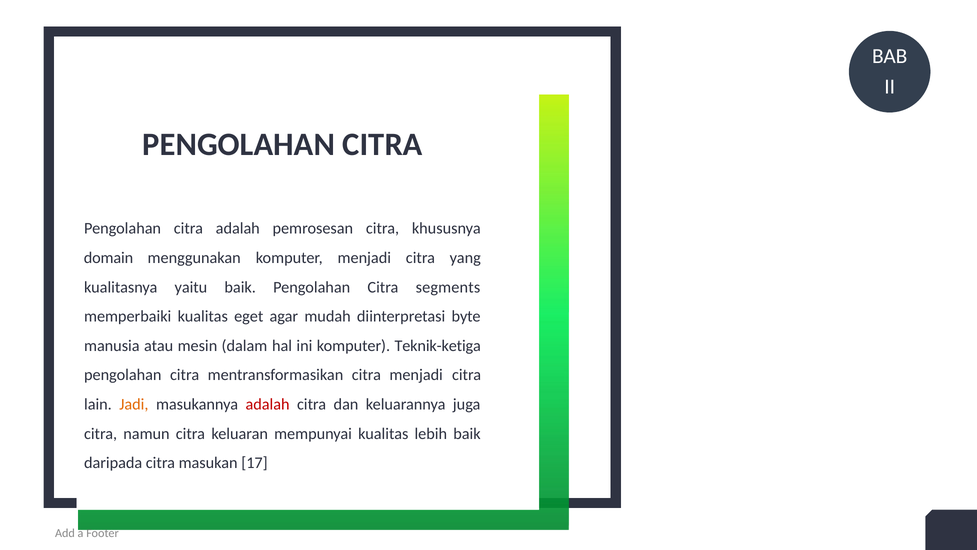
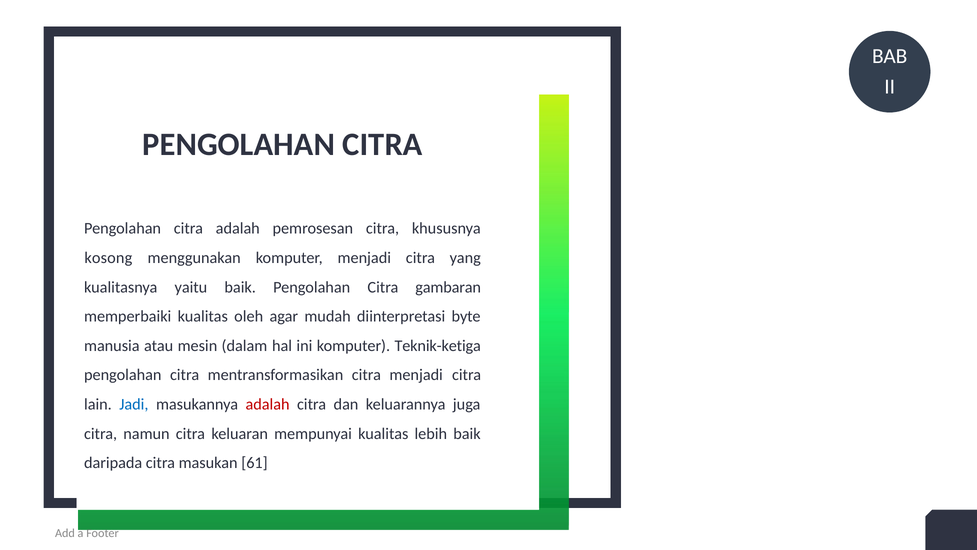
domain: domain -> kosong (108, 258)
segments: segments -> gambaran (448, 287)
eget: eget -> oleh (249, 316)
Jadi colour: orange -> blue (134, 404)
17: 17 -> 61 (254, 463)
